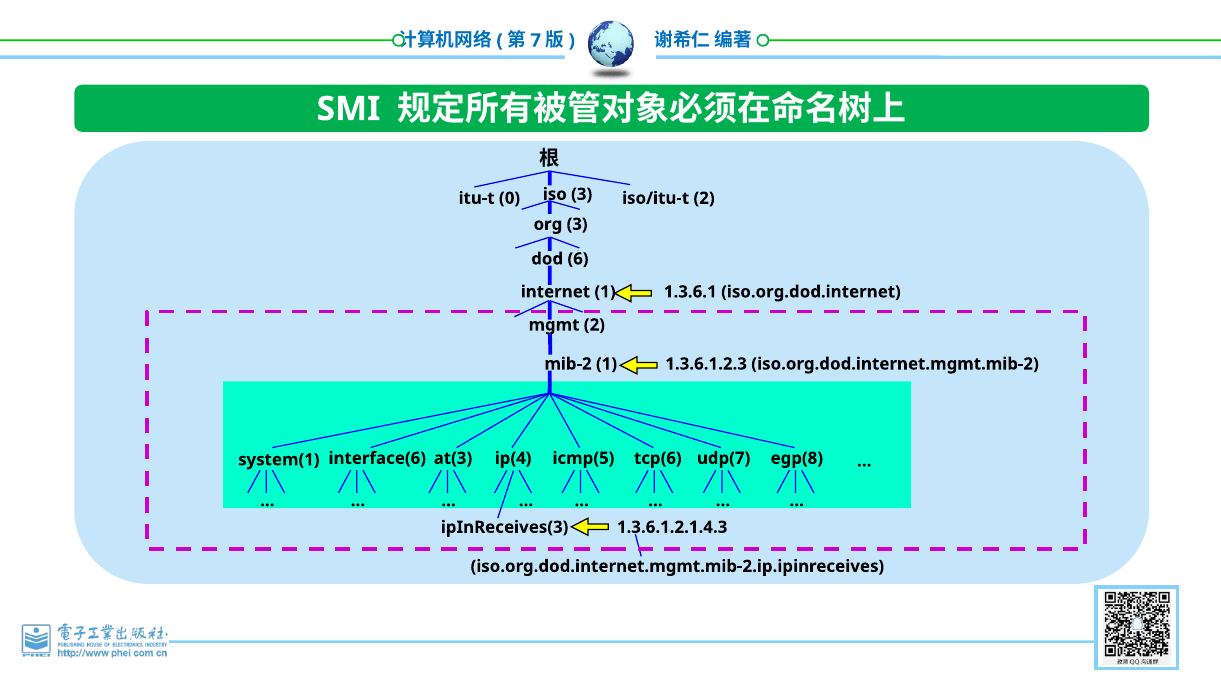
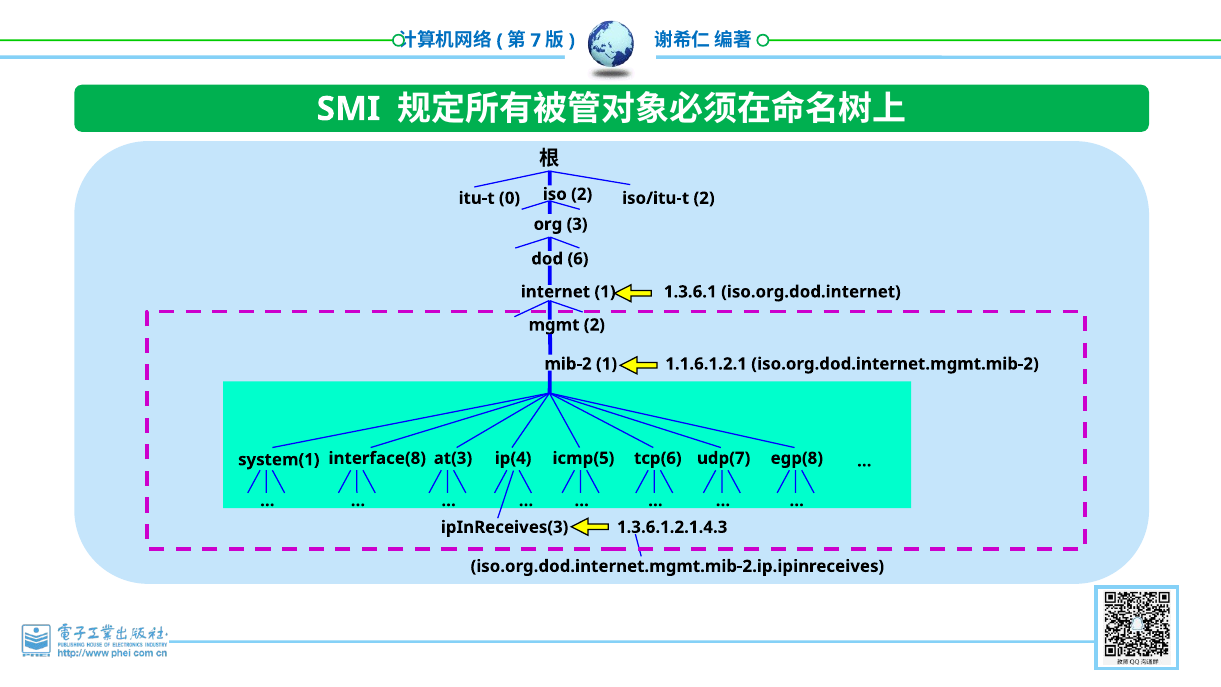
iso 3: 3 -> 2 (582, 194)
1.3.6.1.2.3: 1.3.6.1.2.3 -> 1.1.6.1.2.1 (706, 364)
interface(6: interface(6 -> interface(8 (377, 458)
